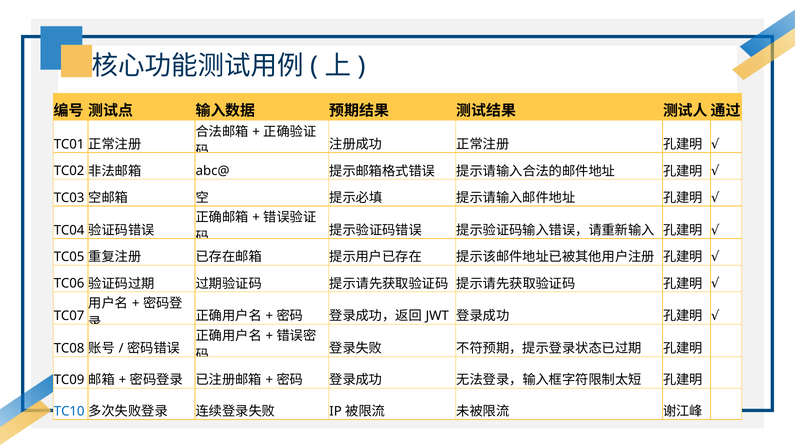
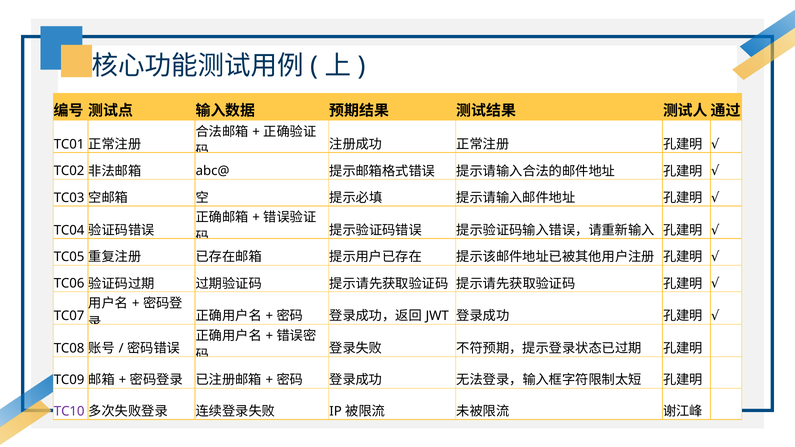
TC10 colour: blue -> purple (69, 412)
